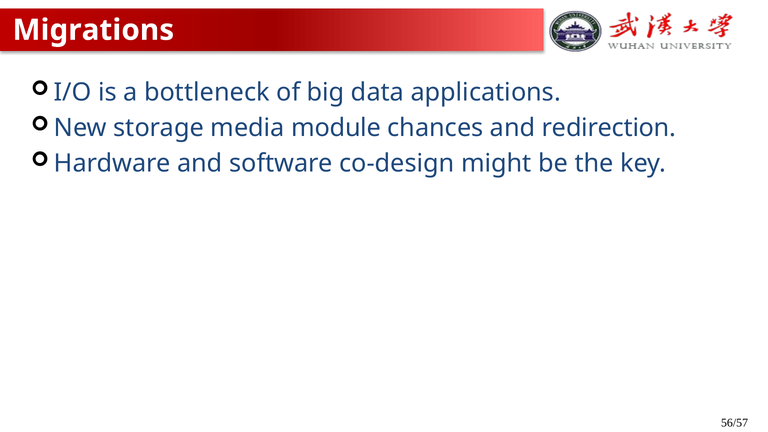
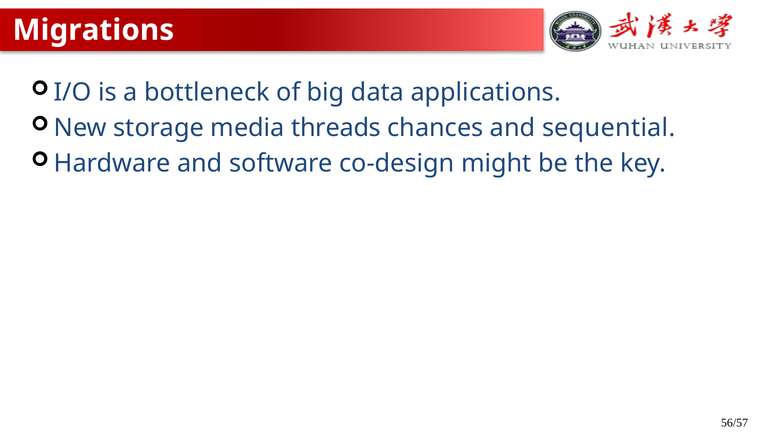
module: module -> threads (336, 128)
redirection: redirection -> sequential (609, 128)
